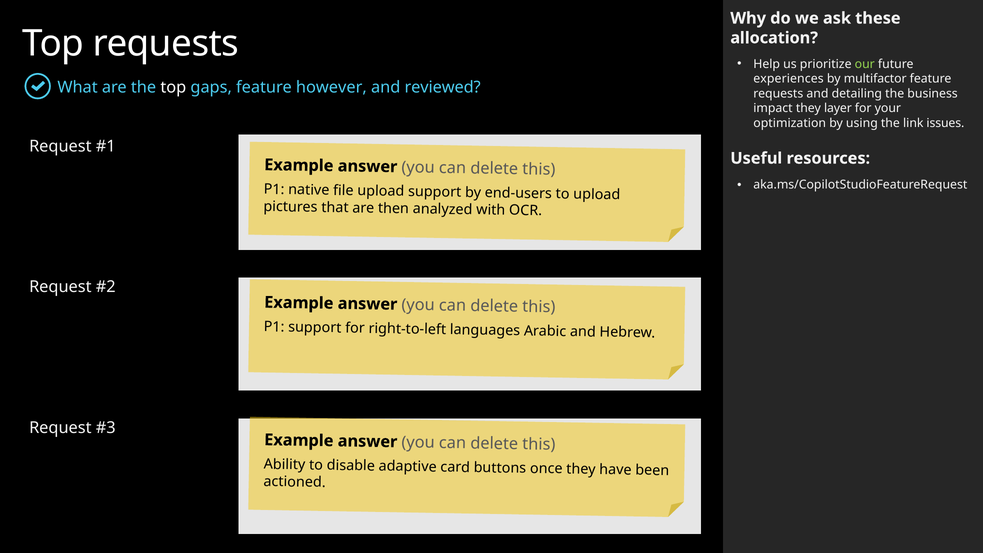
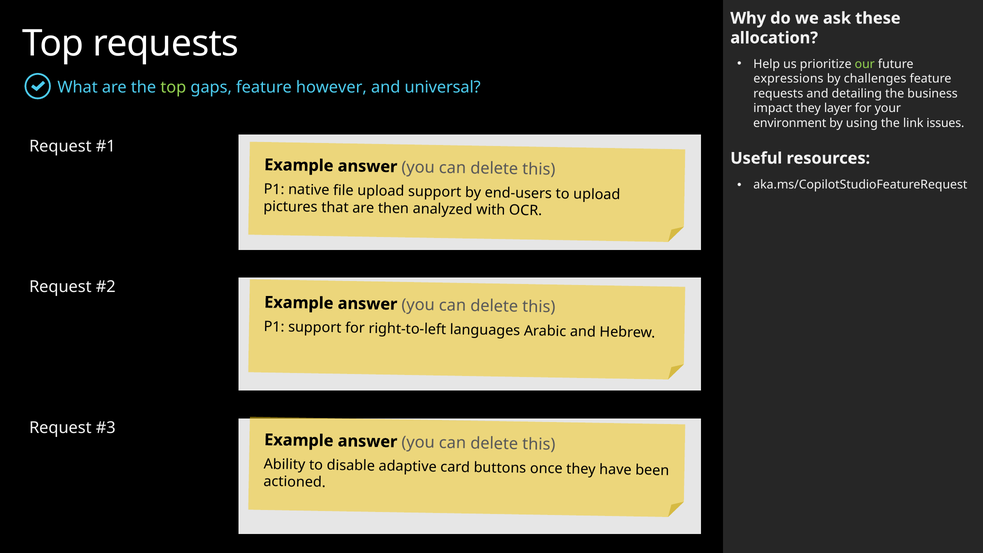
experiences: experiences -> expressions (788, 79)
multifactor: multifactor -> challenges (875, 79)
top colour: white -> light green (173, 87)
reviewed: reviewed -> universal (443, 87)
optimization: optimization -> environment (790, 123)
